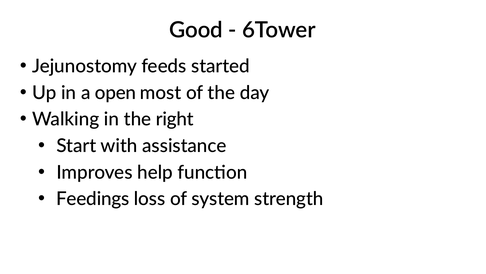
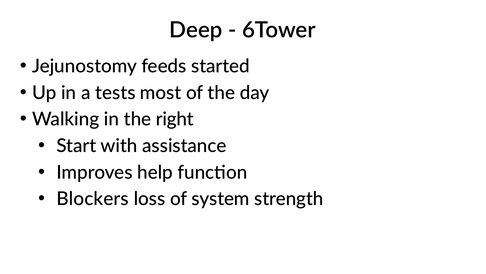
Good: Good -> Deep (196, 30)
open: open -> tests (115, 93)
Feedings: Feedings -> Blockers (93, 199)
